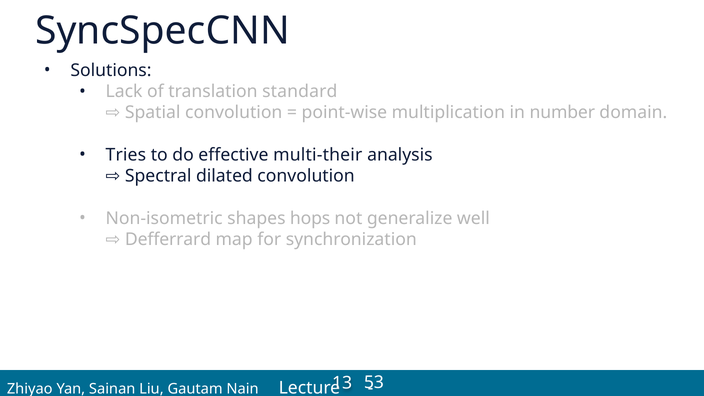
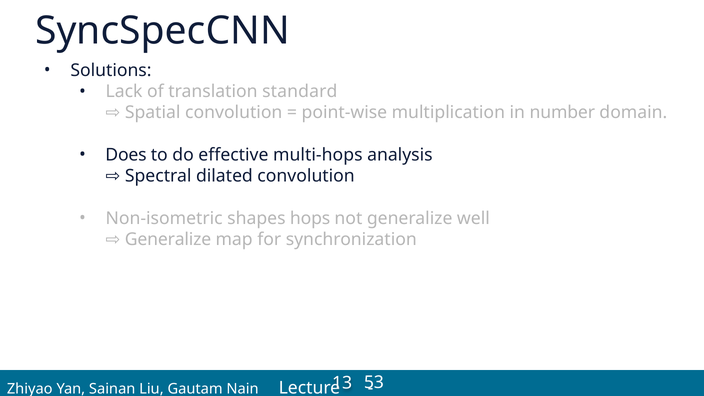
Tries: Tries -> Does (126, 155)
multi-their: multi-their -> multi-hops (318, 155)
Defferrard: Defferrard -> Generalize (168, 239)
